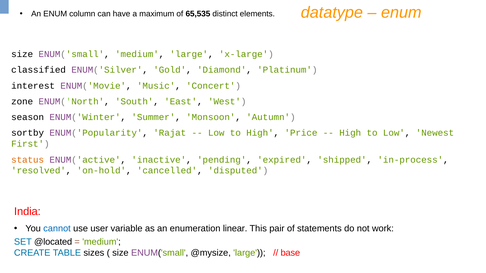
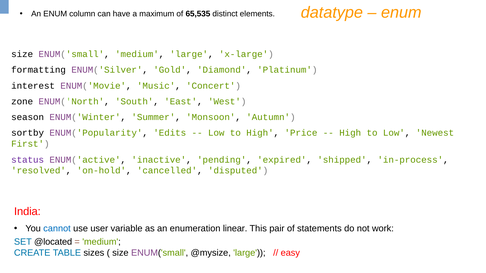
classified: classified -> formatting (39, 70)
Rajat: Rajat -> Edits (170, 133)
status colour: orange -> purple (28, 160)
base: base -> easy (290, 253)
